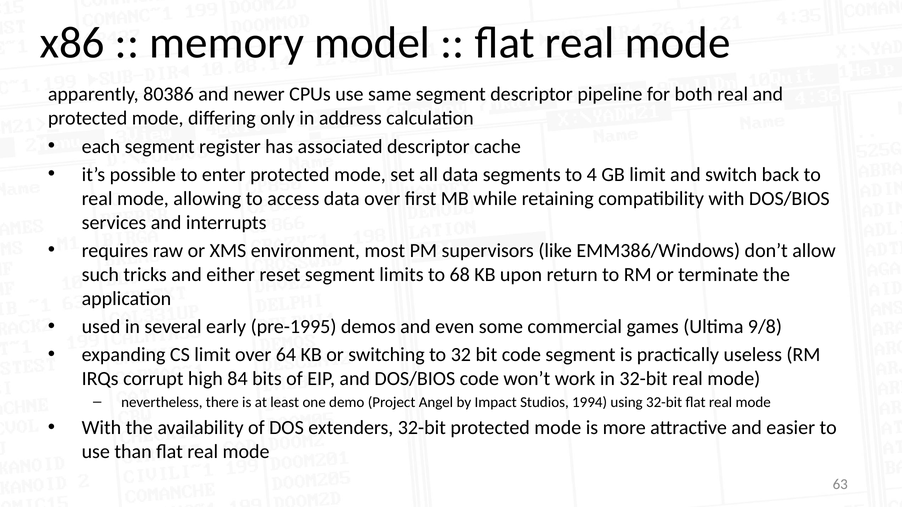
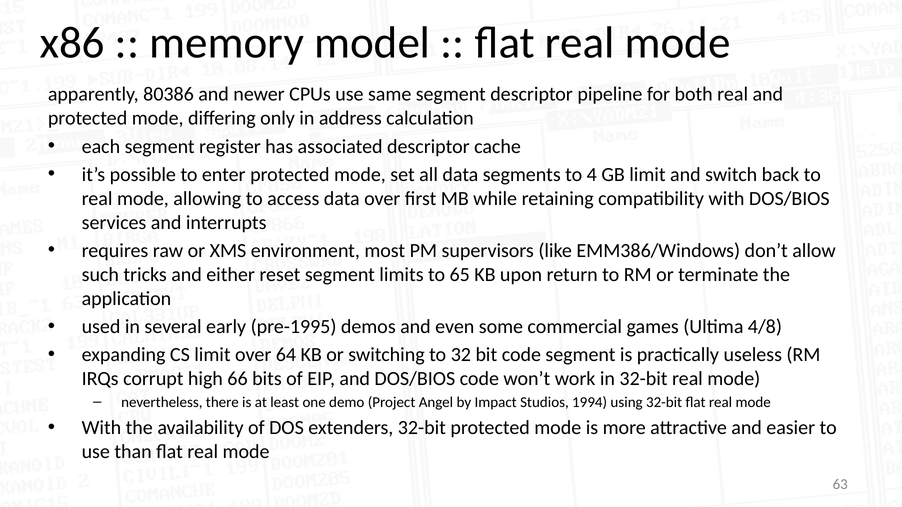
68: 68 -> 65 (460, 275)
9/8: 9/8 -> 4/8 (765, 327)
84: 84 -> 66 (238, 379)
